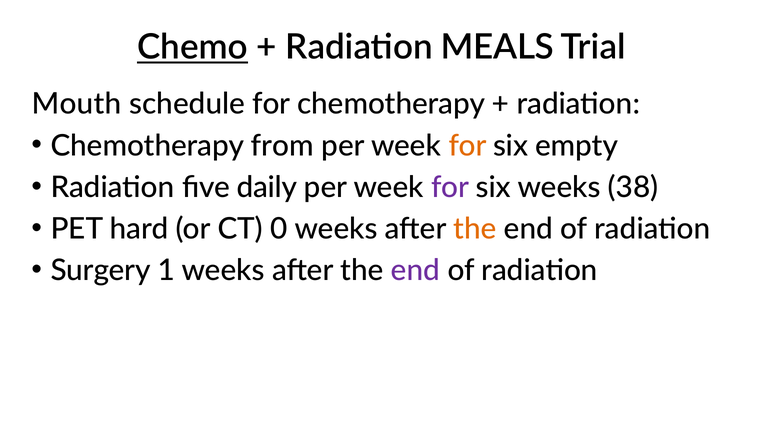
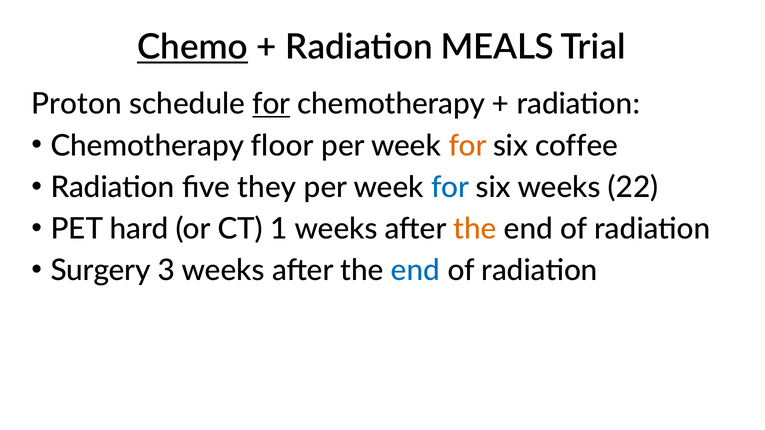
Mouth: Mouth -> Proton (77, 104)
for underline: none -> present (271, 104)
from: from -> floor (282, 146)
empty: empty -> coffee (577, 146)
daily: daily -> they (267, 187)
for colour: purple -> blue (450, 187)
38: 38 -> 22 (633, 187)
0: 0 -> 1 (279, 229)
1: 1 -> 3 (166, 271)
end colour: purple -> blue (416, 271)
